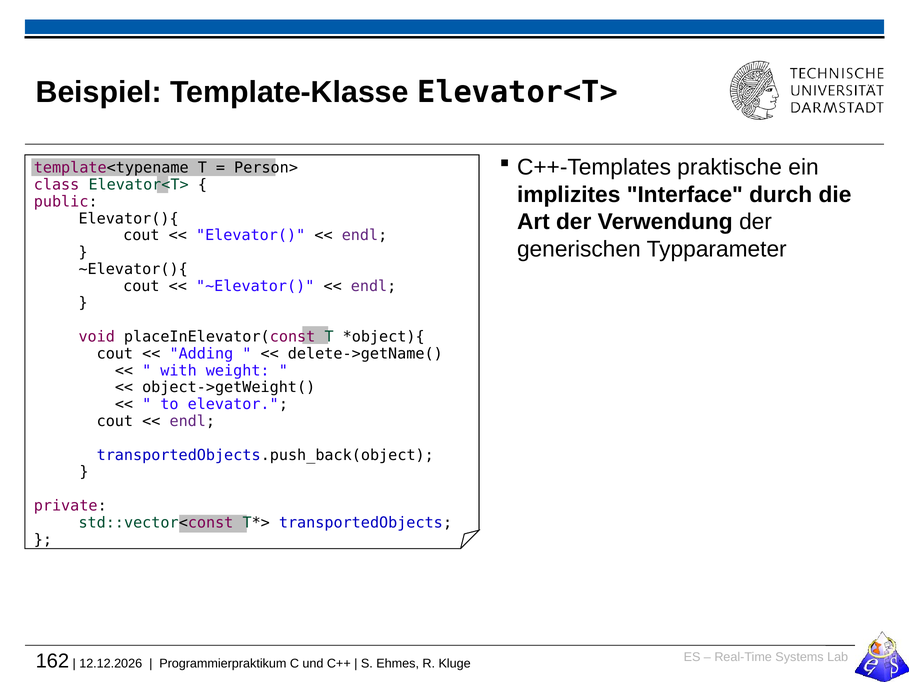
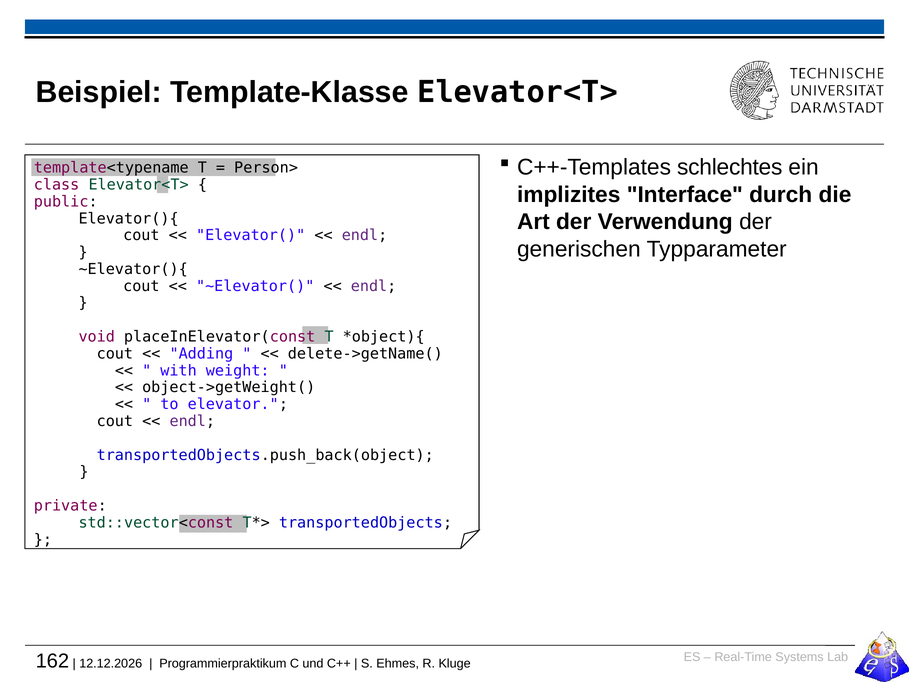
praktische: praktische -> schlechtes (730, 167)
